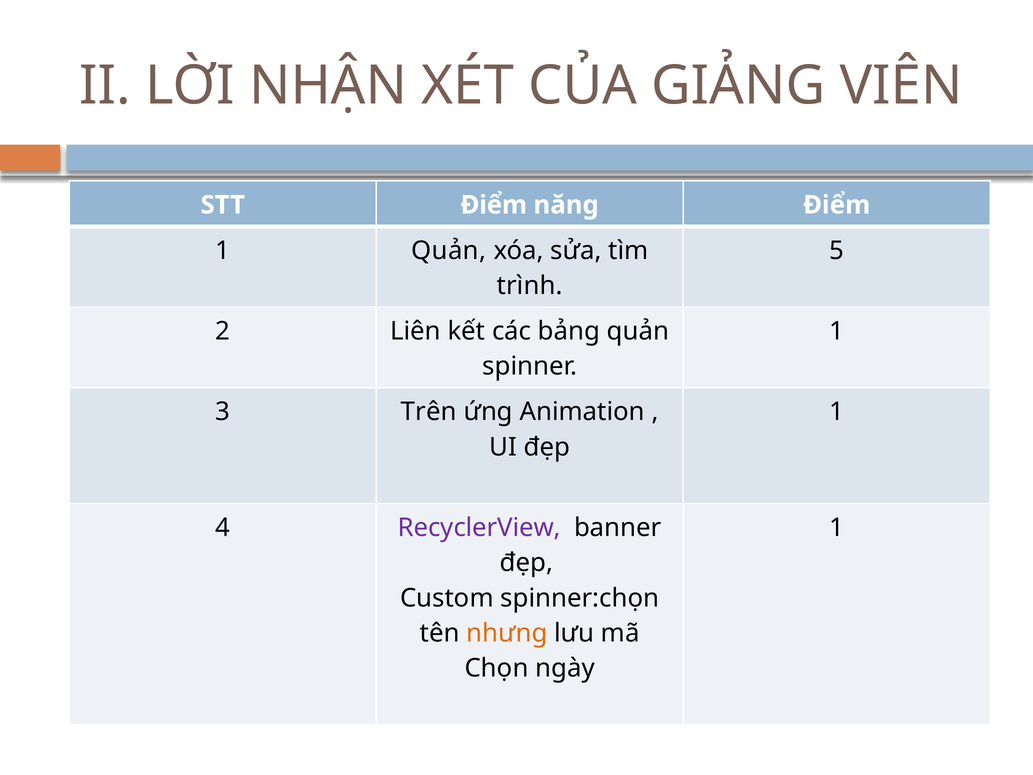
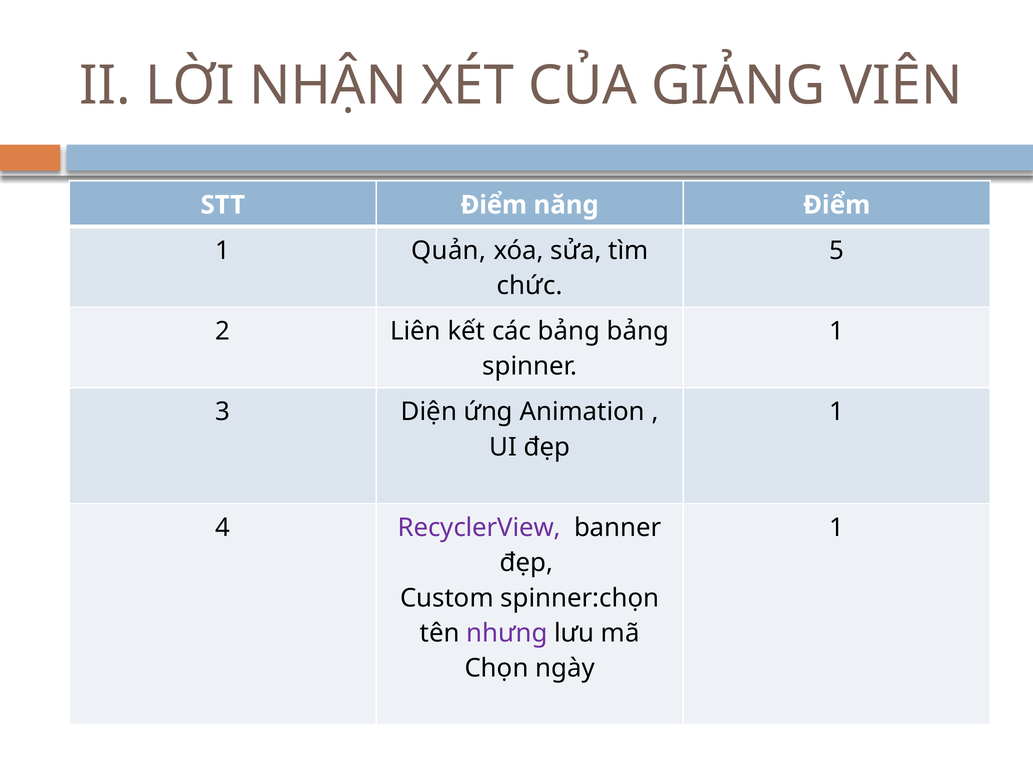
trình: trình -> chức (530, 286)
bảng quản: quản -> bảng (638, 331)
Trên: Trên -> Diện (429, 412)
nhưng colour: orange -> purple (507, 633)
